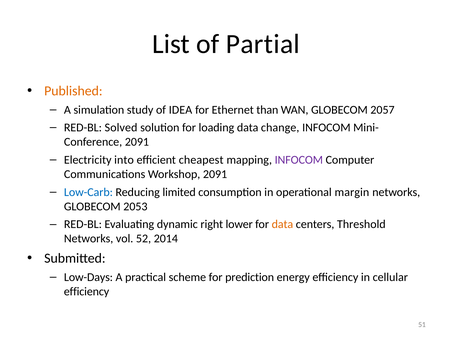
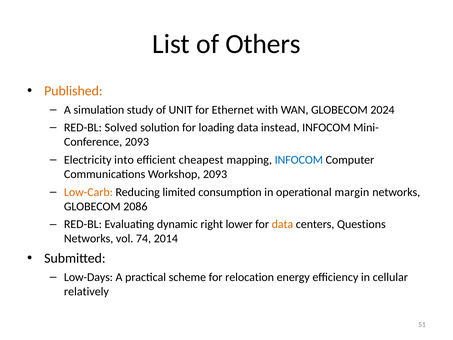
Partial: Partial -> Others (263, 44)
IDEA: IDEA -> UNIT (181, 110)
than: than -> with (267, 110)
2057: 2057 -> 2024 (382, 110)
change: change -> instead (280, 128)
2091: 2091 -> 2093 (137, 142)
INFOCOM colour: purple -> blue (299, 160)
Workshop 2091: 2091 -> 2093 (215, 174)
Low-Carb colour: blue -> orange (88, 192)
2053: 2053 -> 2086 (135, 206)
Threshold: Threshold -> Questions (361, 224)
52: 52 -> 74 (144, 239)
prediction: prediction -> relocation (250, 277)
efficiency: efficiency -> relatively (86, 291)
